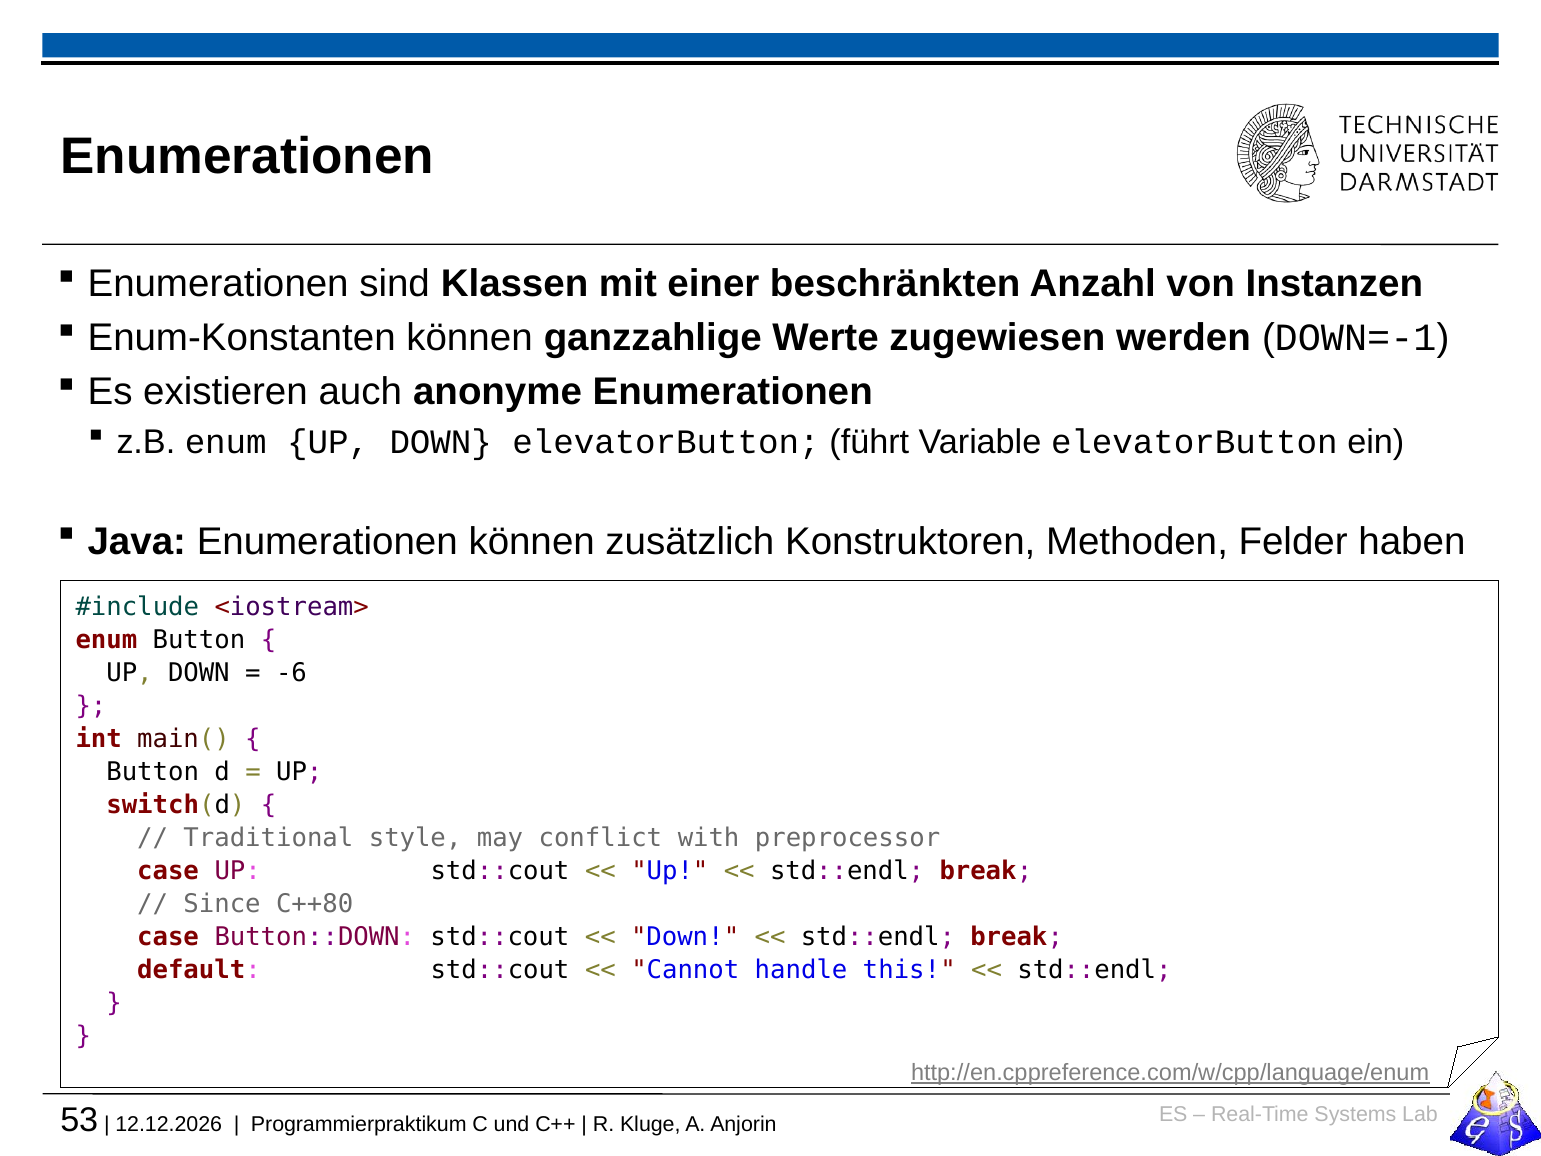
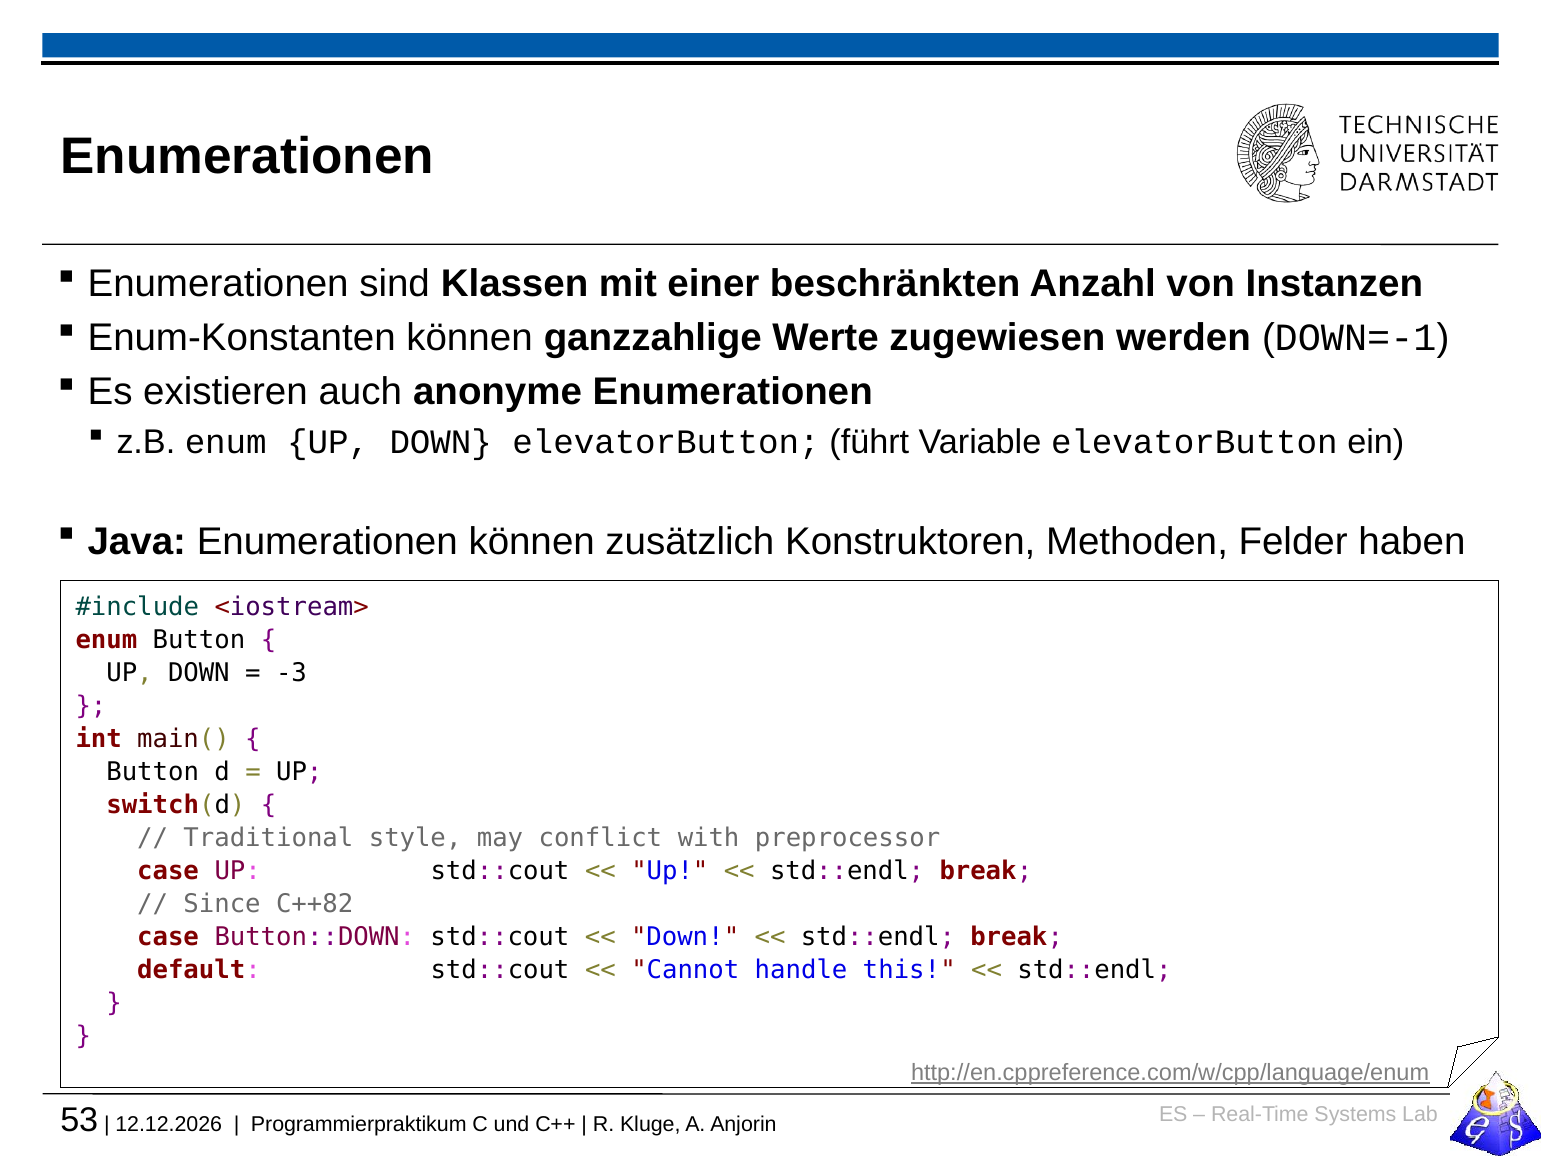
-6: -6 -> -3 (291, 673)
C++80: C++80 -> C++82 (315, 904)
